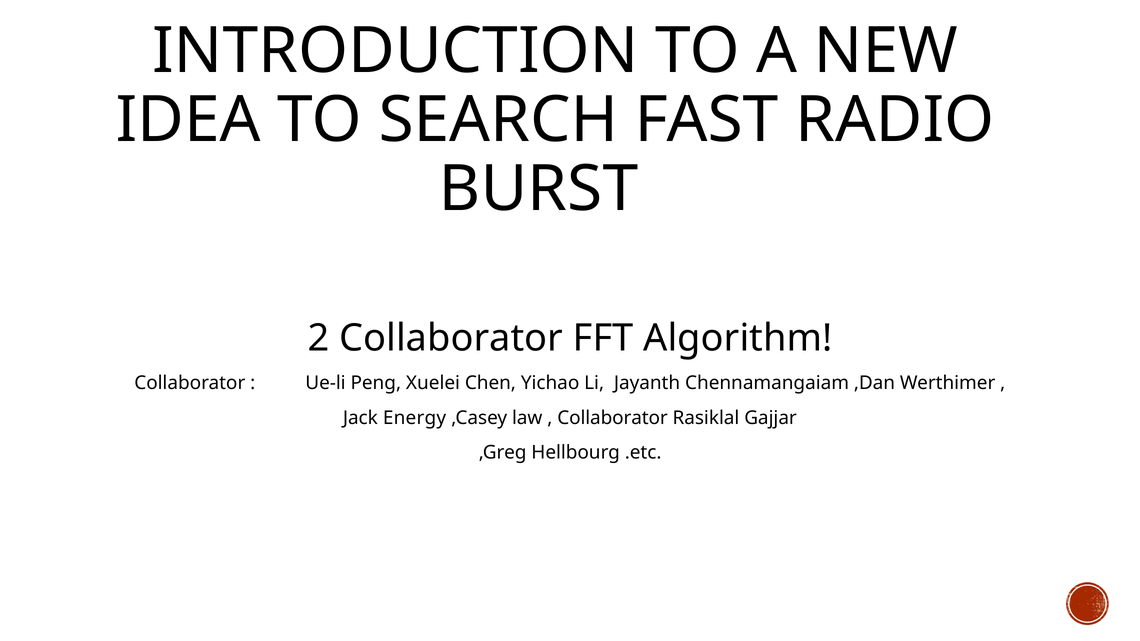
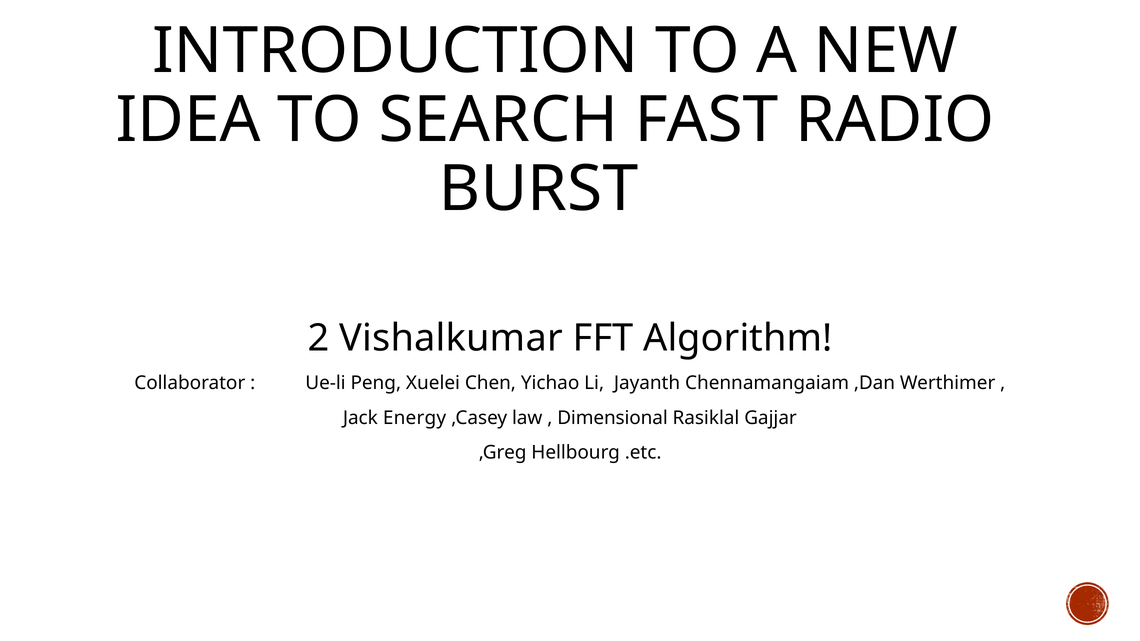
2 Collaborator: Collaborator -> Vishalkumar (451, 338)
Collaborator: Collaborator -> Dimensional (613, 418)
